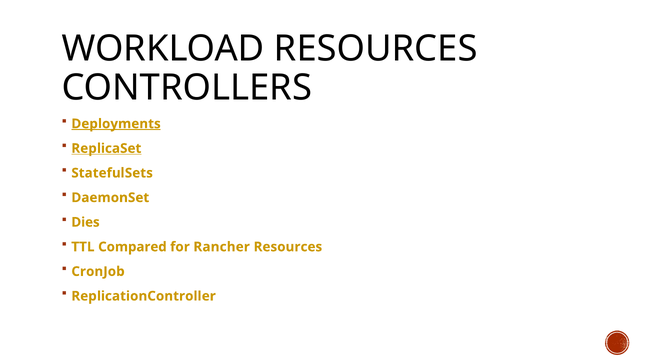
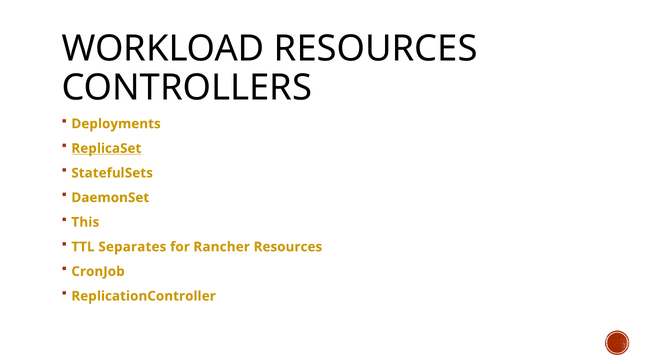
Deployments underline: present -> none (116, 124)
Dies: Dies -> This (85, 222)
Compared: Compared -> Separates (132, 247)
